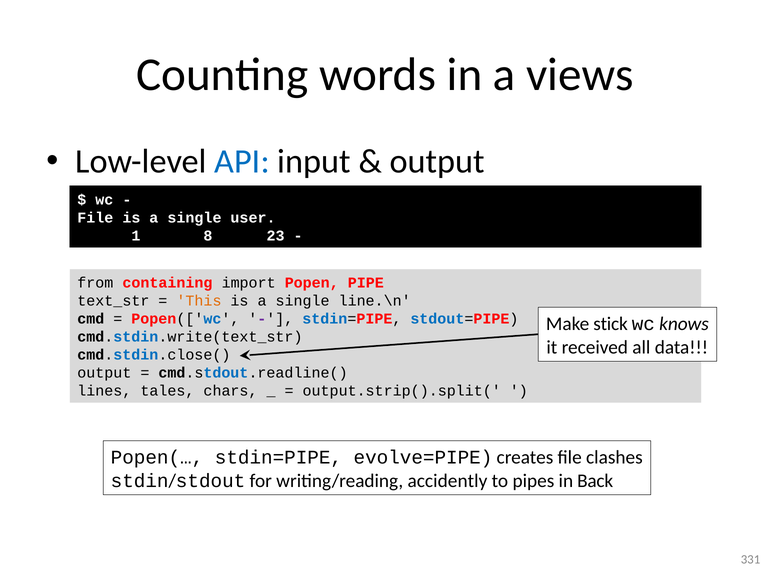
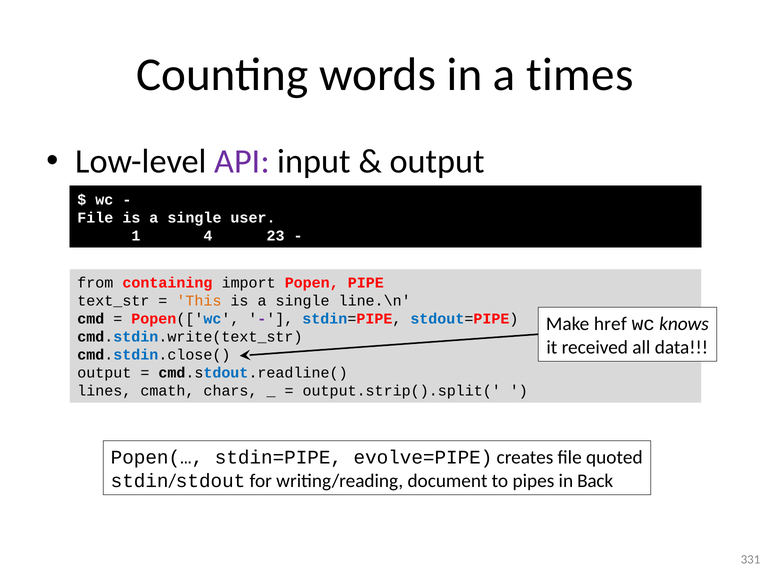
views: views -> times (580, 75)
API colour: blue -> purple (242, 162)
8: 8 -> 4 (208, 236)
stick: stick -> href (610, 324)
tales: tales -> cmath (167, 391)
clashes: clashes -> quoted (614, 458)
accidently: accidently -> document (447, 481)
